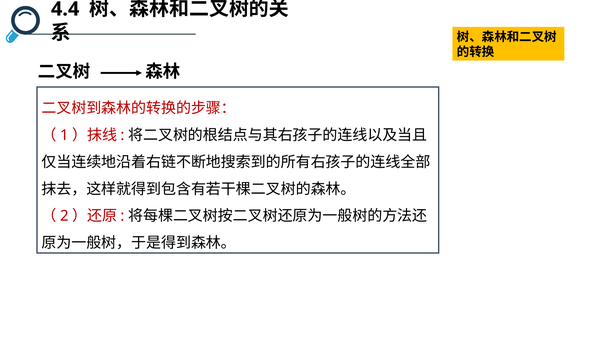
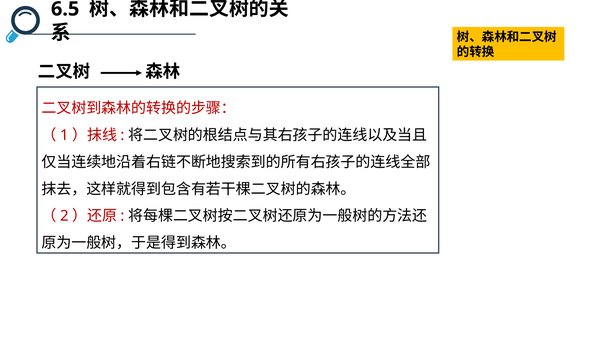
4.4: 4.4 -> 6.5 (65, 9)
